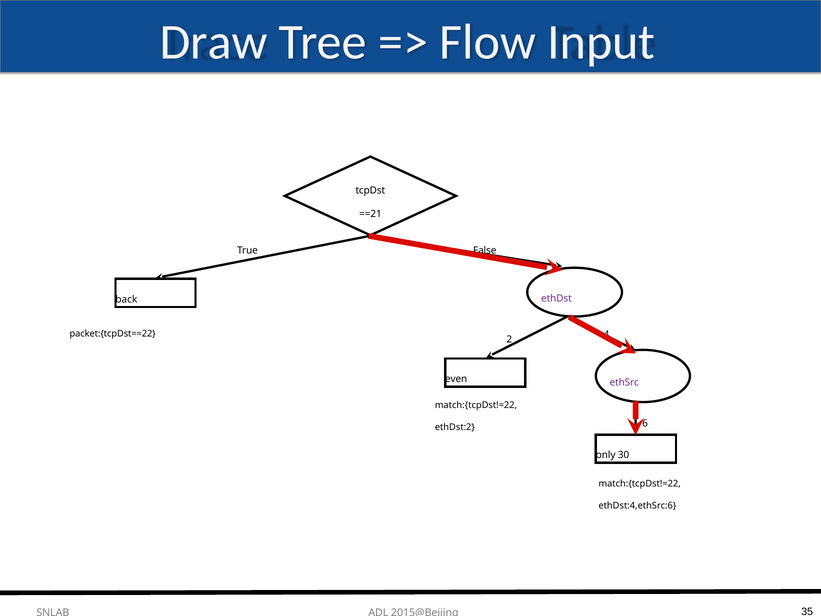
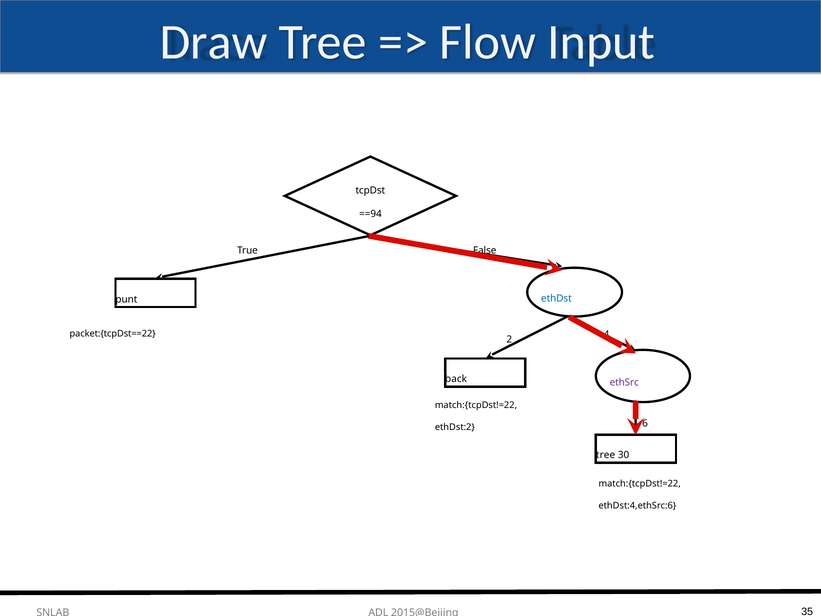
==21: ==21 -> ==94 (370, 214)
ethDst colour: purple -> blue (556, 298)
back: back -> punt (126, 299)
even: even -> back (456, 379)
only: only -> tree (606, 455)
